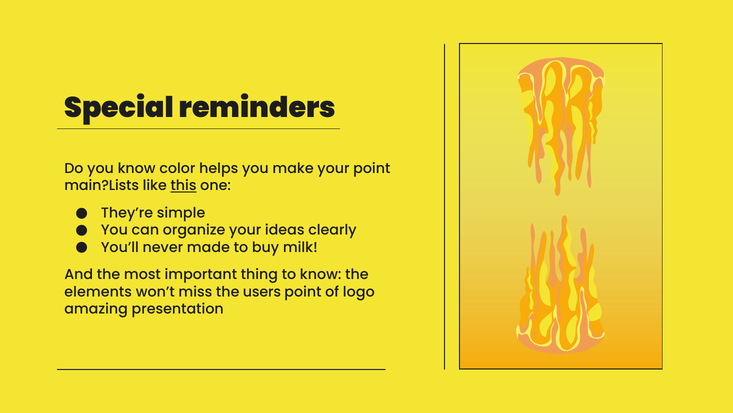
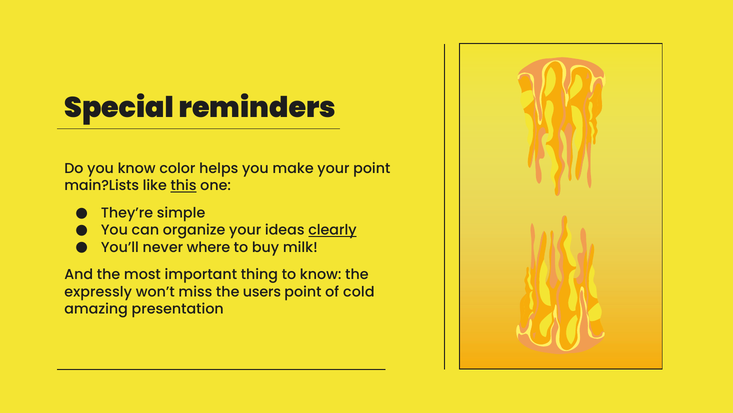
clearly underline: none -> present (332, 230)
made: made -> where (208, 247)
elements: elements -> expressly (98, 291)
logo: logo -> cold (359, 291)
